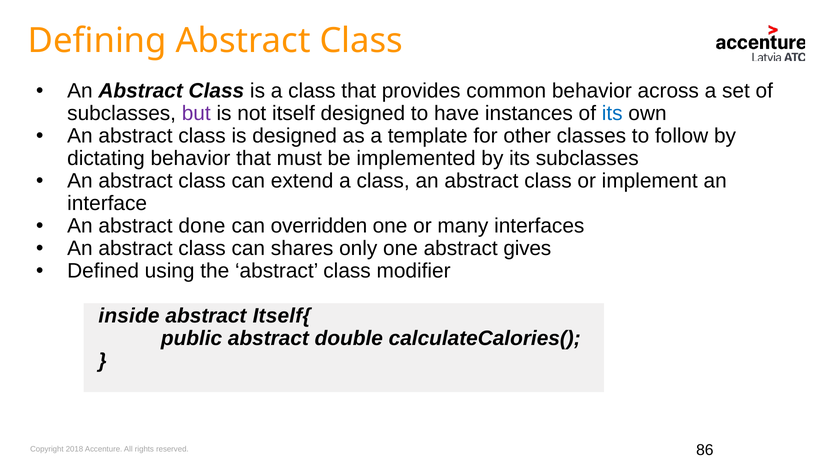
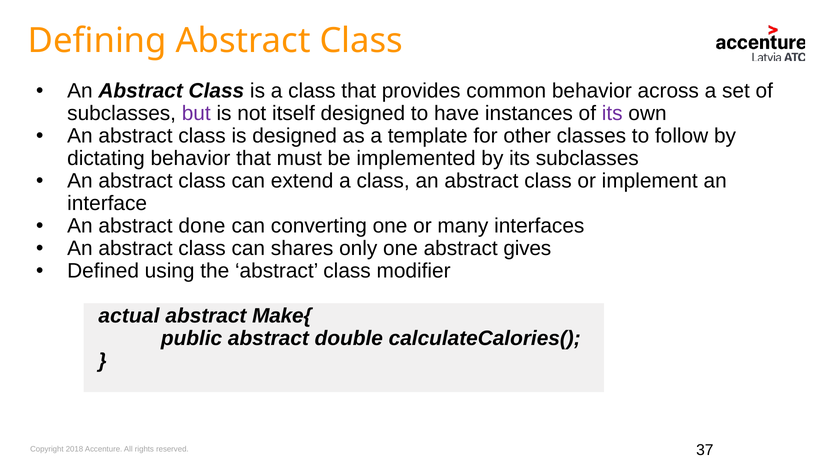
its colour: blue -> purple (612, 113)
overridden: overridden -> converting (319, 226)
inside: inside -> actual (129, 316)
Itself{: Itself{ -> Make{ (282, 316)
86: 86 -> 37 (705, 450)
